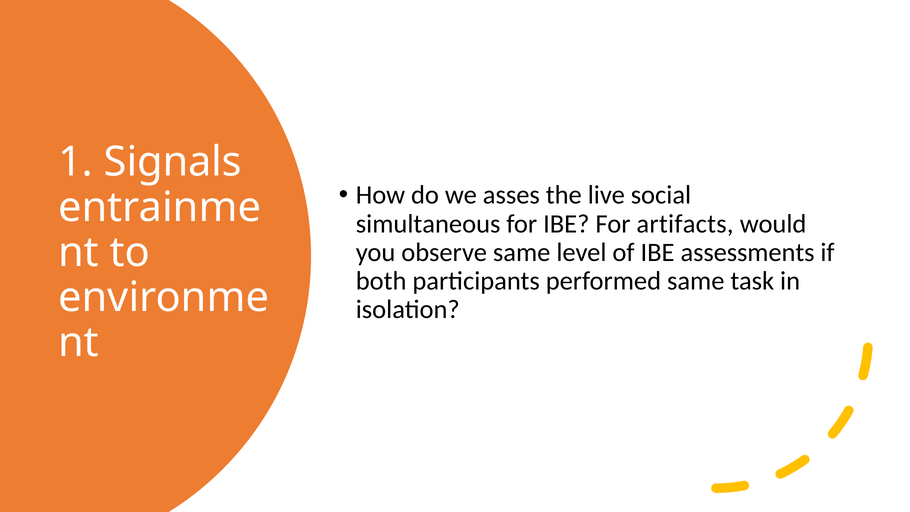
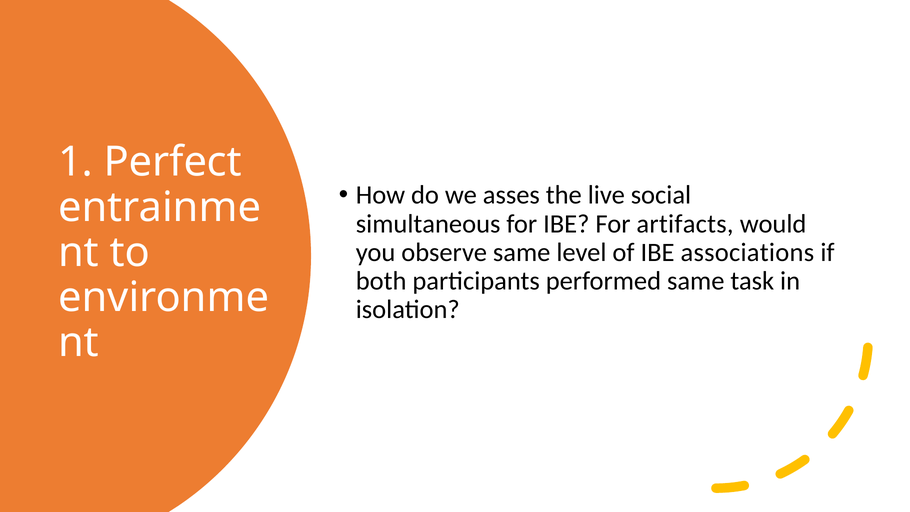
Signals: Signals -> Perfect (173, 162)
assessments: assessments -> associations (747, 252)
